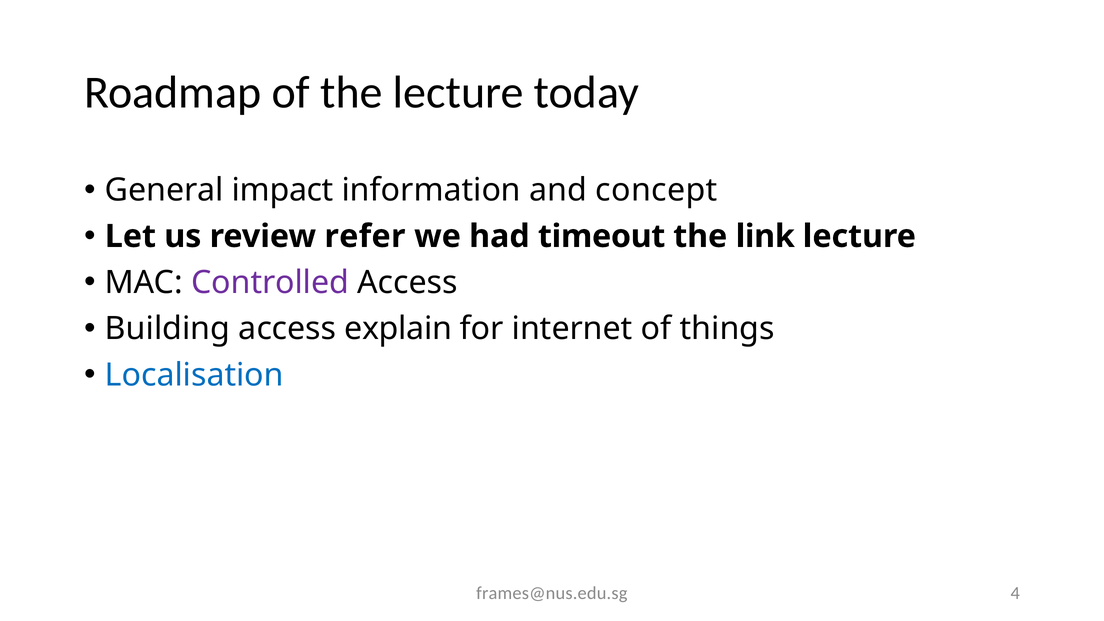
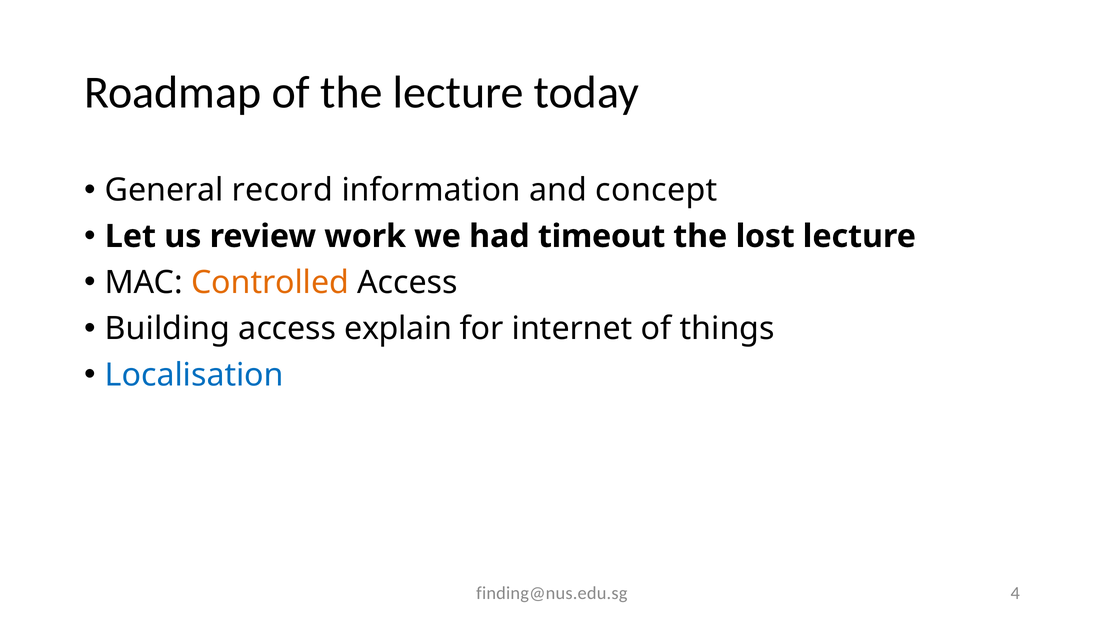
impact: impact -> record (282, 190)
refer: refer -> work (365, 236)
link: link -> lost (765, 236)
Controlled colour: purple -> orange (270, 283)
frames@nus.edu.sg: frames@nus.edu.sg -> finding@nus.edu.sg (552, 593)
